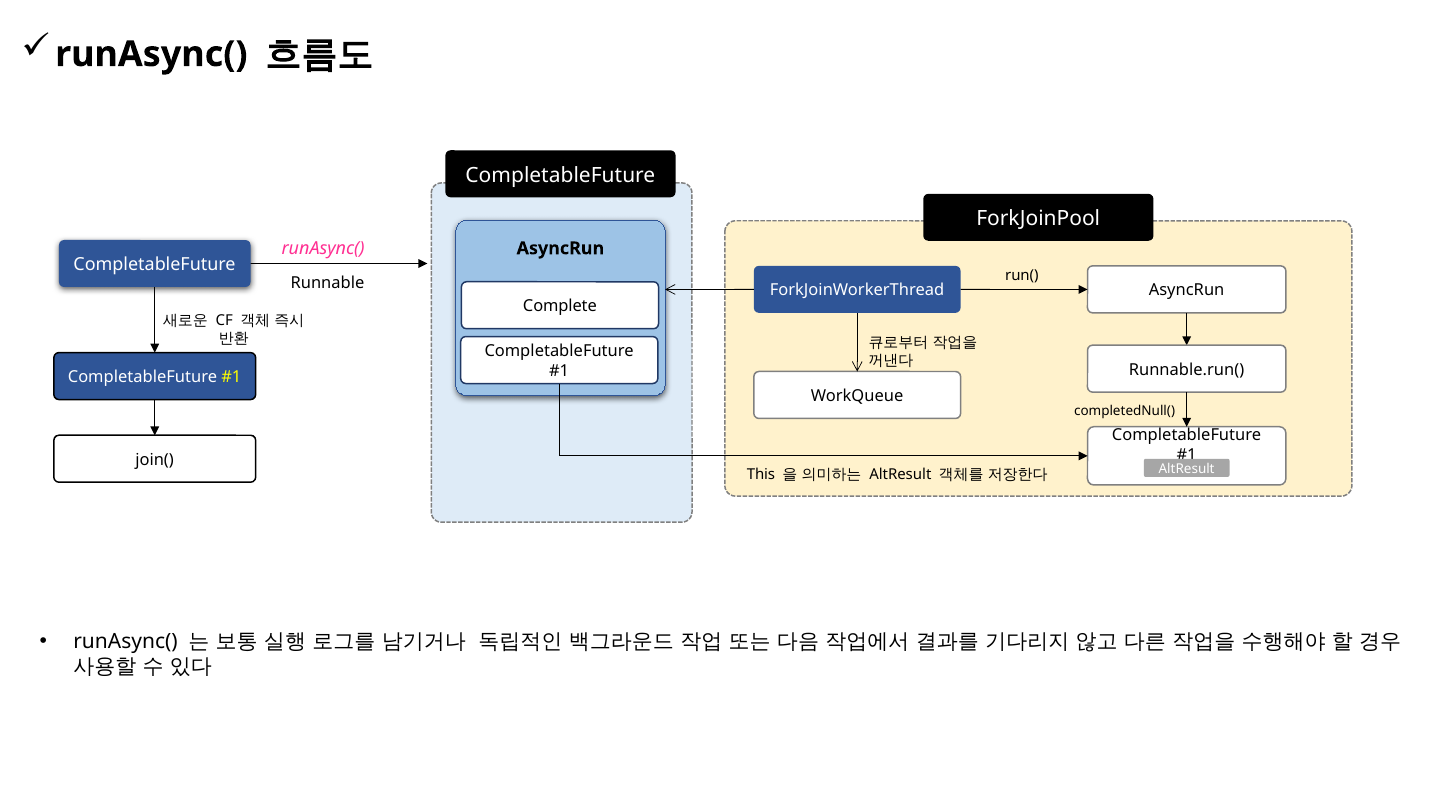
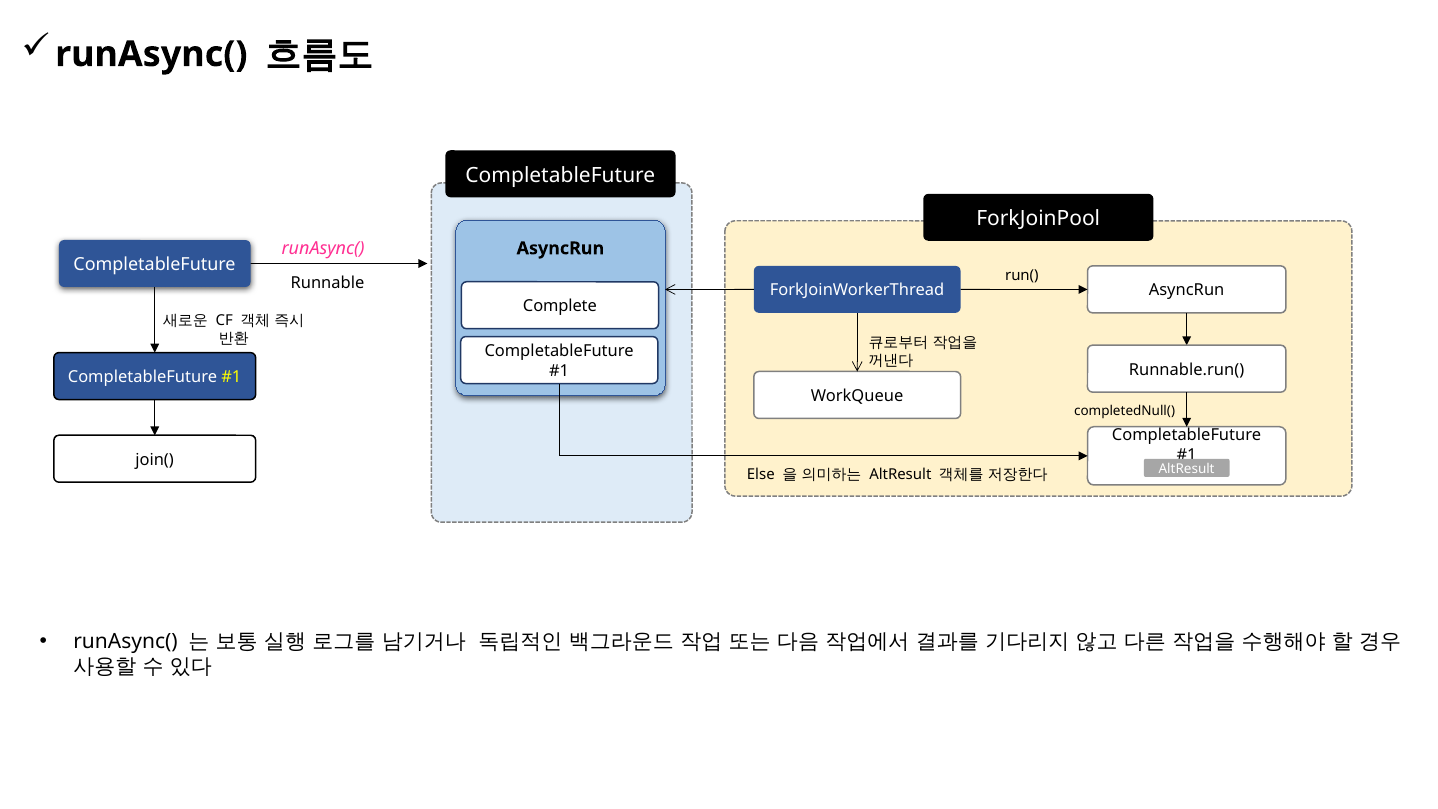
This: This -> Else (761, 474)
